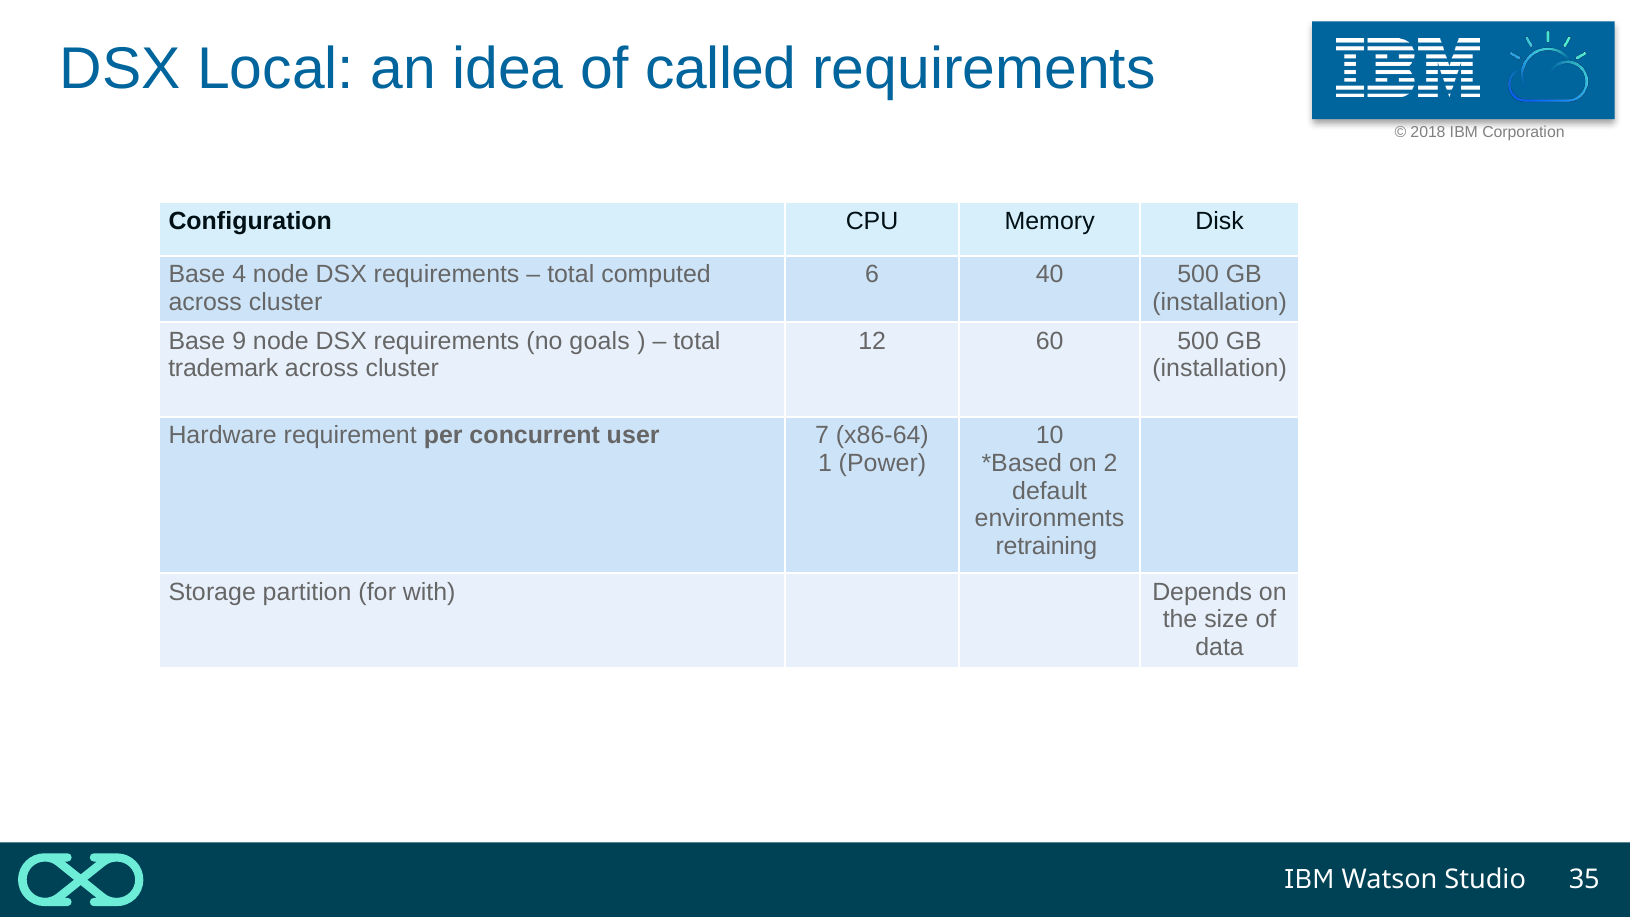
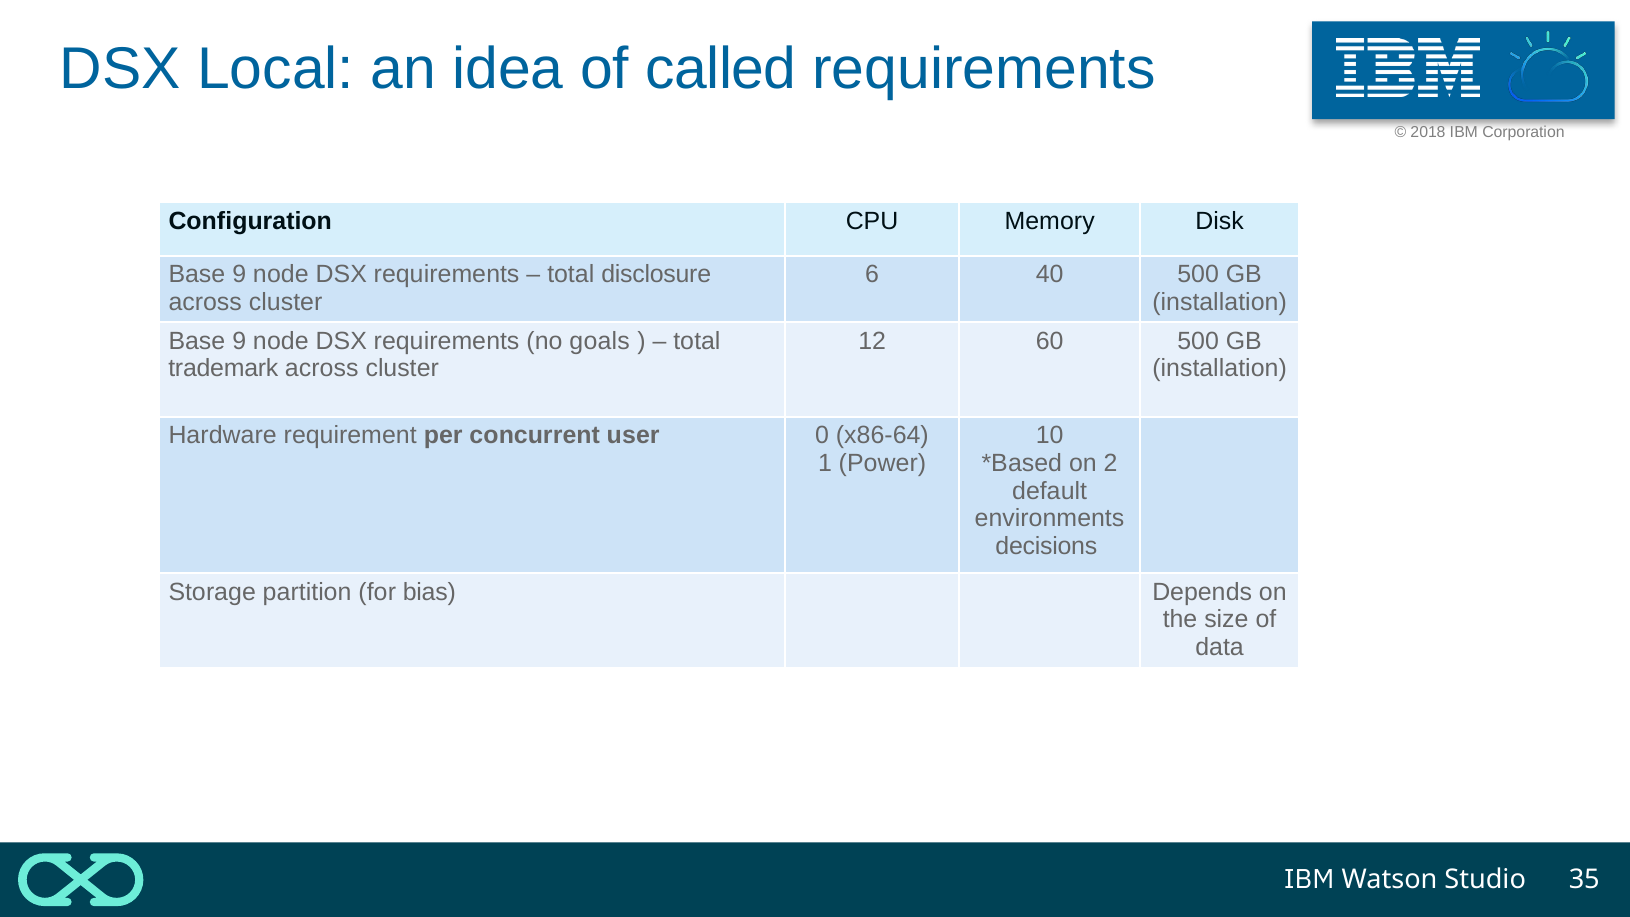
4: 4 -> 9 (239, 275)
computed: computed -> disclosure (656, 275)
7: 7 -> 0 (822, 435)
retraining: retraining -> decisions (1046, 546)
with: with -> bias (429, 592)
